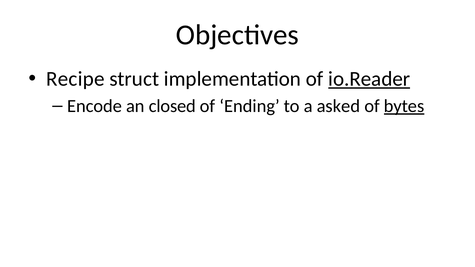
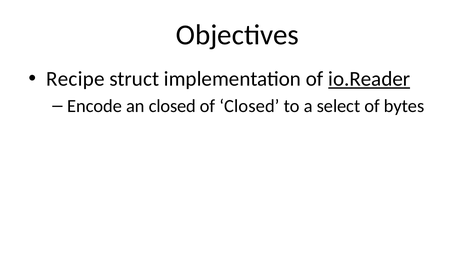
of Ending: Ending -> Closed (249, 106)
asked: asked -> select (338, 106)
bytes underline: present -> none (404, 106)
